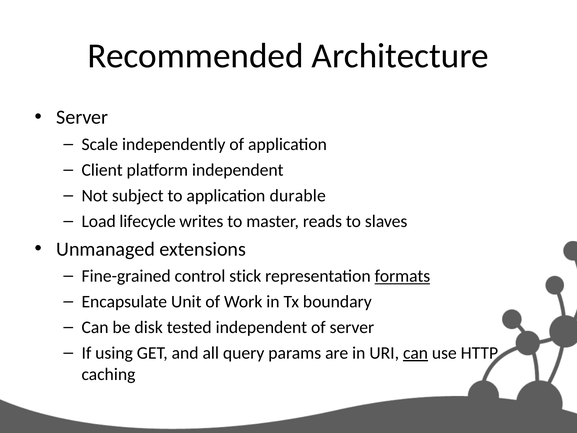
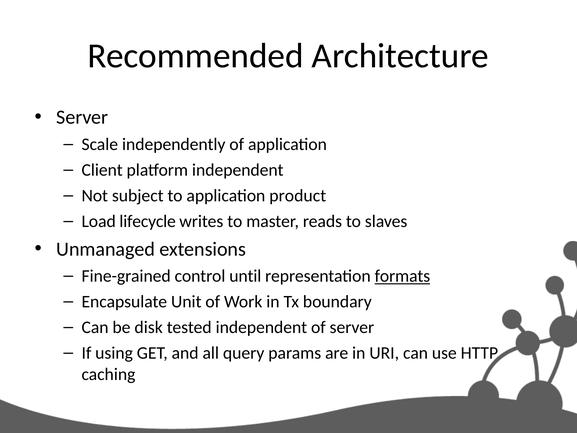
durable: durable -> product (298, 195)
stick: stick -> until (245, 276)
can underline: present -> none (416, 353)
